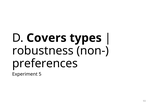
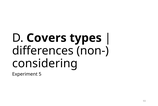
robustness: robustness -> differences (43, 50)
preferences: preferences -> considering (45, 63)
